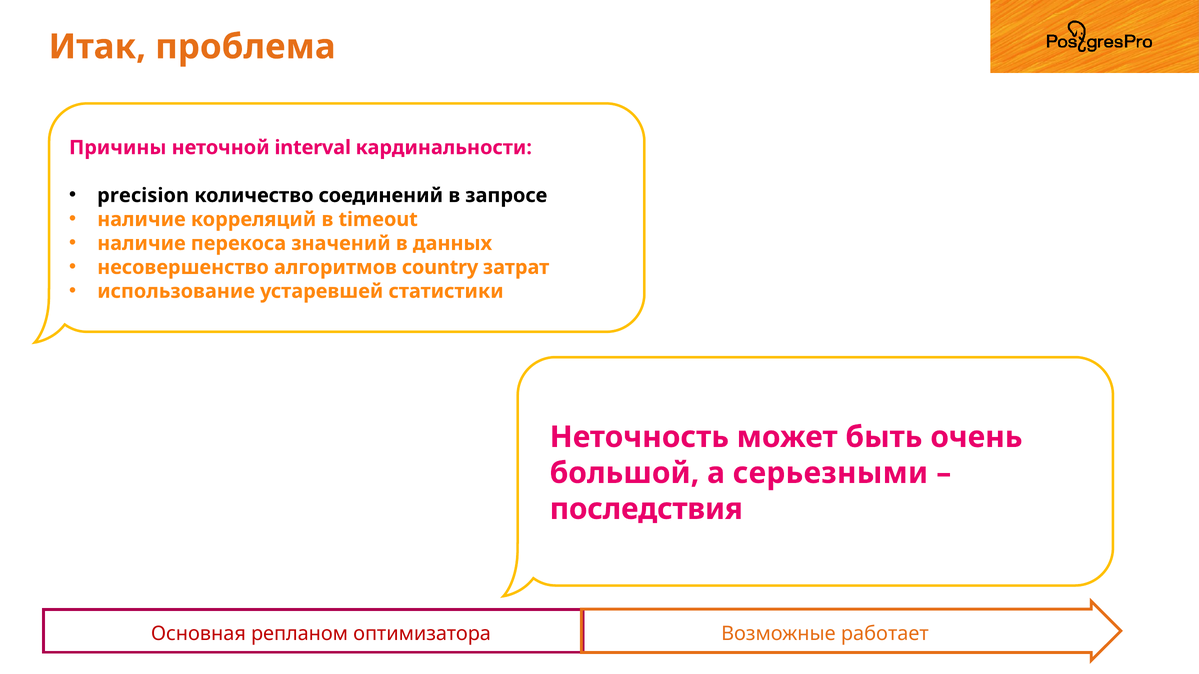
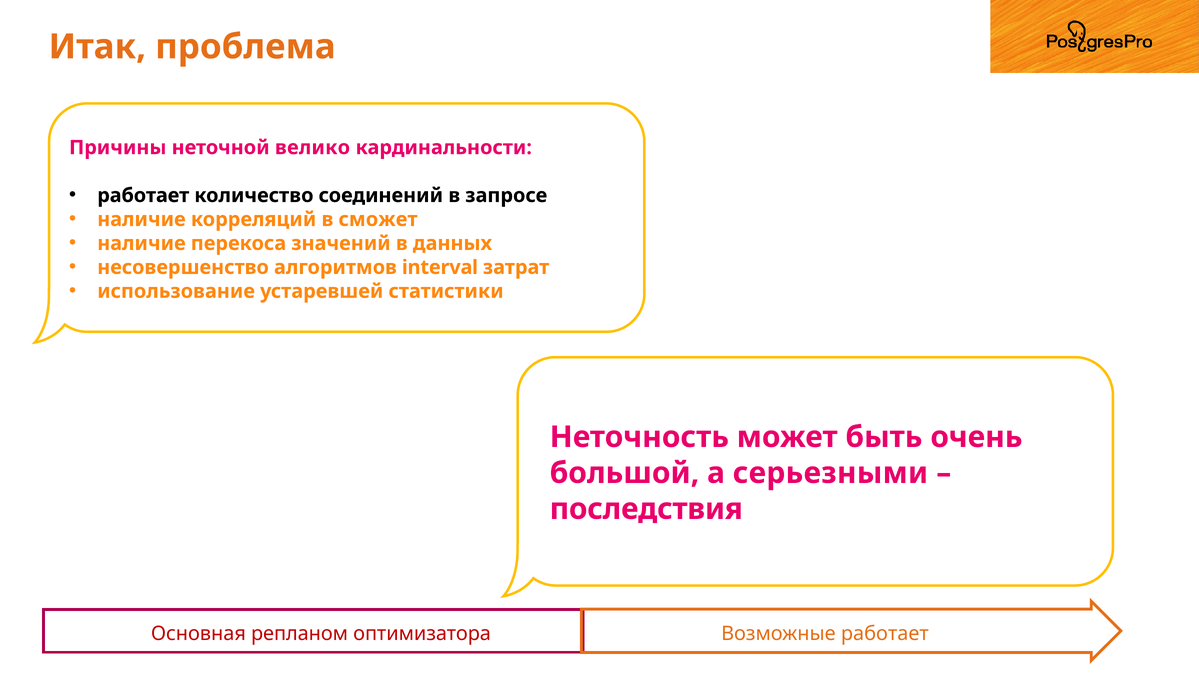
interval: interval -> велико (312, 148)
precision: precision -> работает (143, 196)
timeout: timeout -> сможет (378, 220)
country: country -> interval (440, 268)
